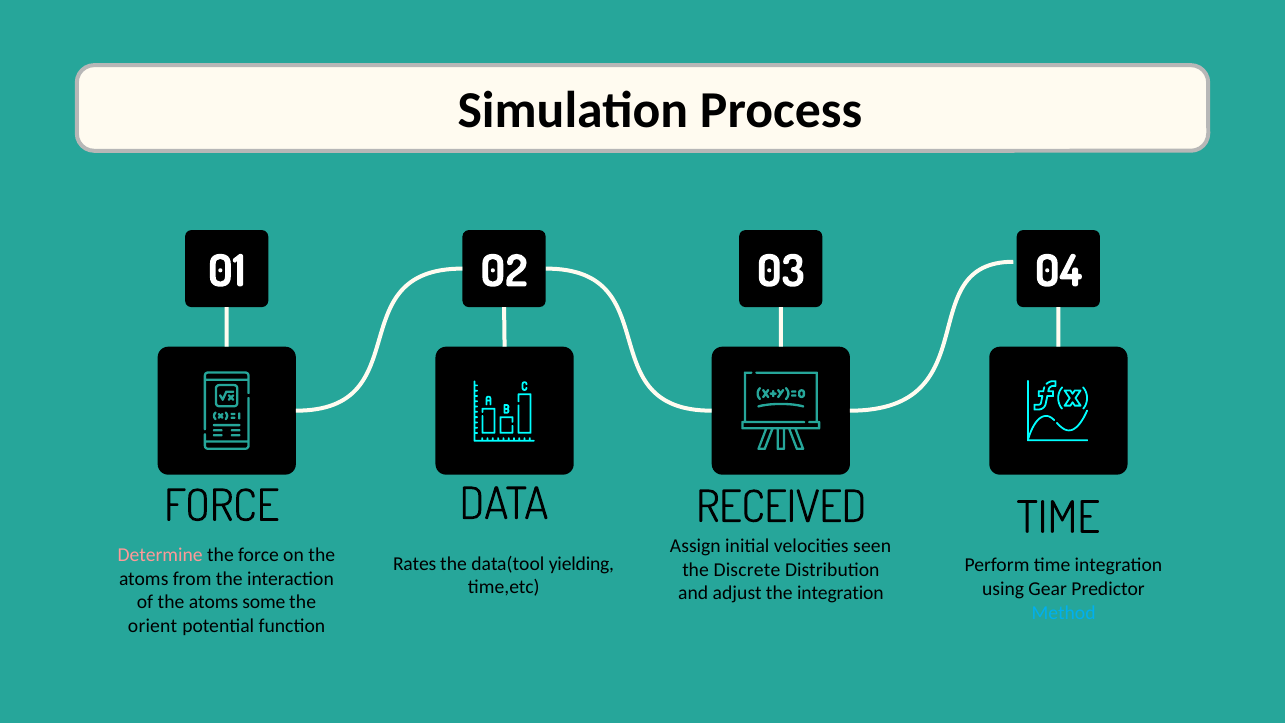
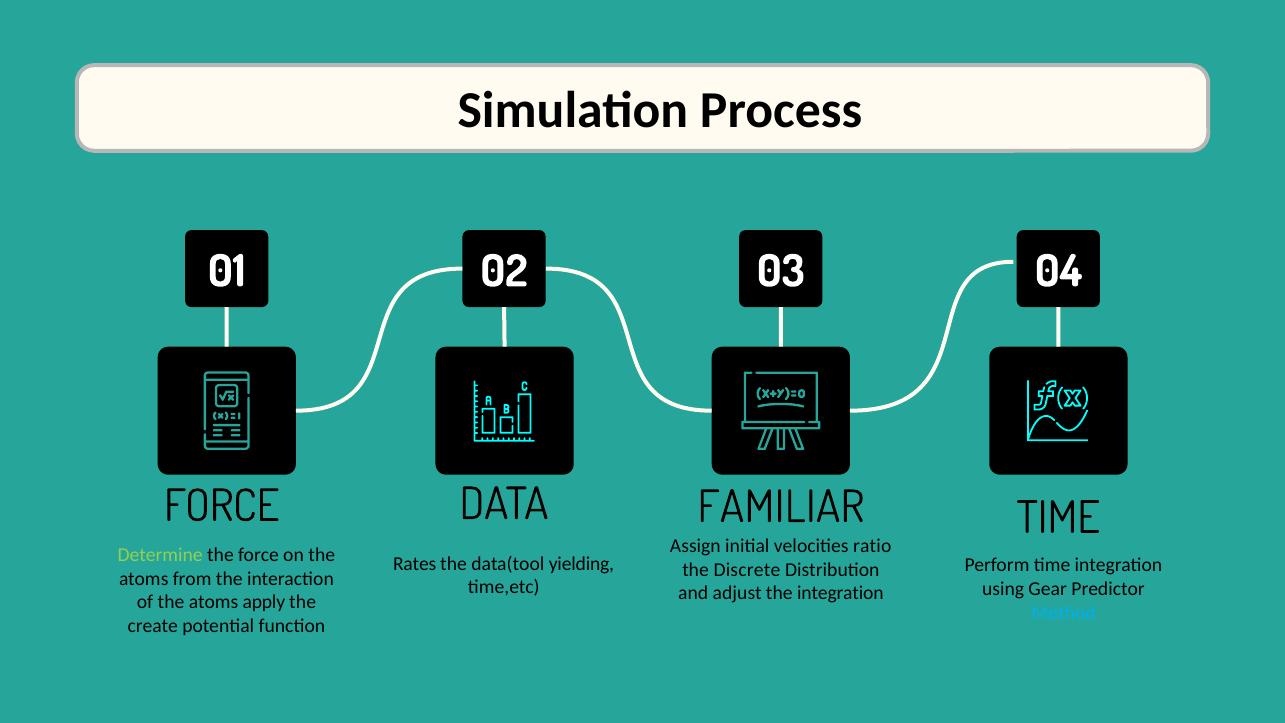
RECEIVED: RECEIVED -> FAMILIAR (781, 507)
seen: seen -> ratio (872, 546)
Determine colour: pink -> light green (160, 555)
some: some -> apply (264, 602)
orient: orient -> create (153, 626)
